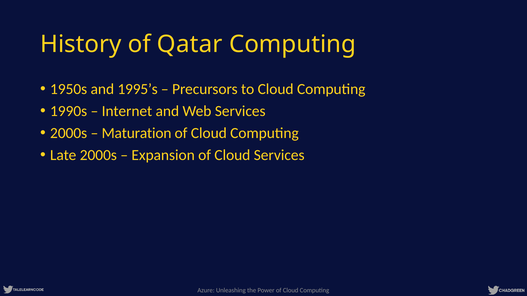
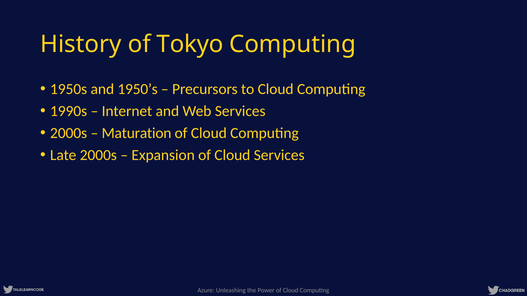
Qatar: Qatar -> Tokyo (190, 44)
1995’s: 1995’s -> 1950’s (138, 89)
